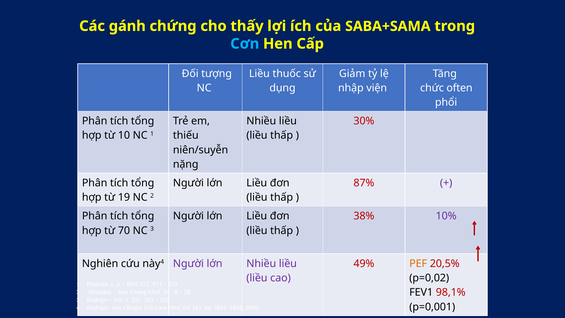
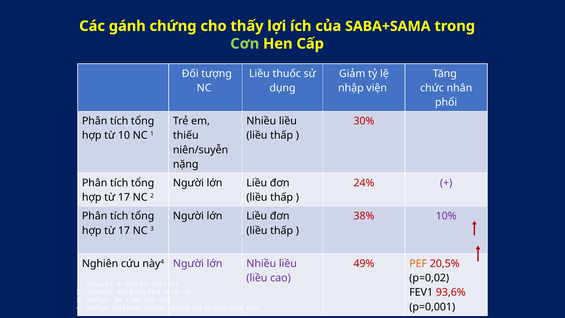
Cơn colour: light blue -> light green (245, 44)
often: often -> nhân (459, 88)
87%: 87% -> 24% (364, 183)
19: 19 -> 17 (124, 197)
70: 70 -> 17 (124, 230)
98,1%: 98,1% -> 93,6% (451, 292)
